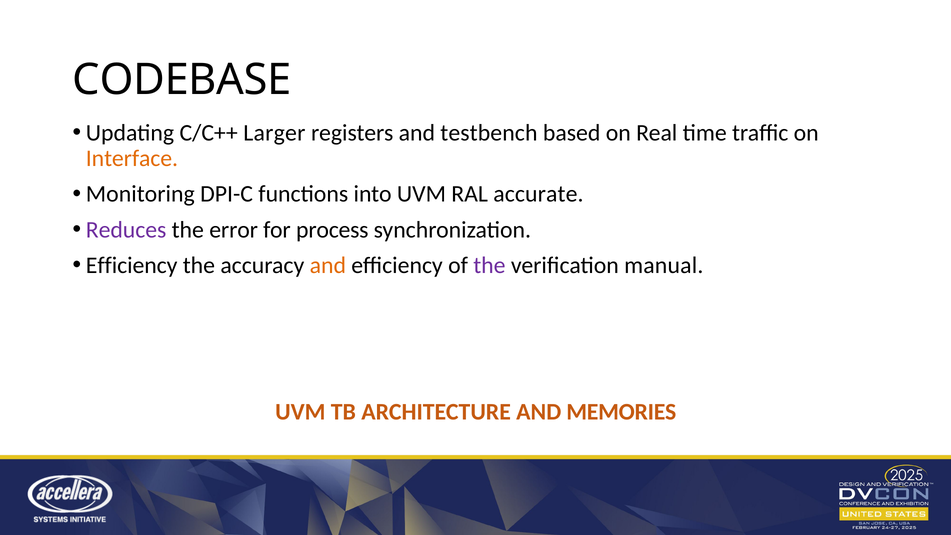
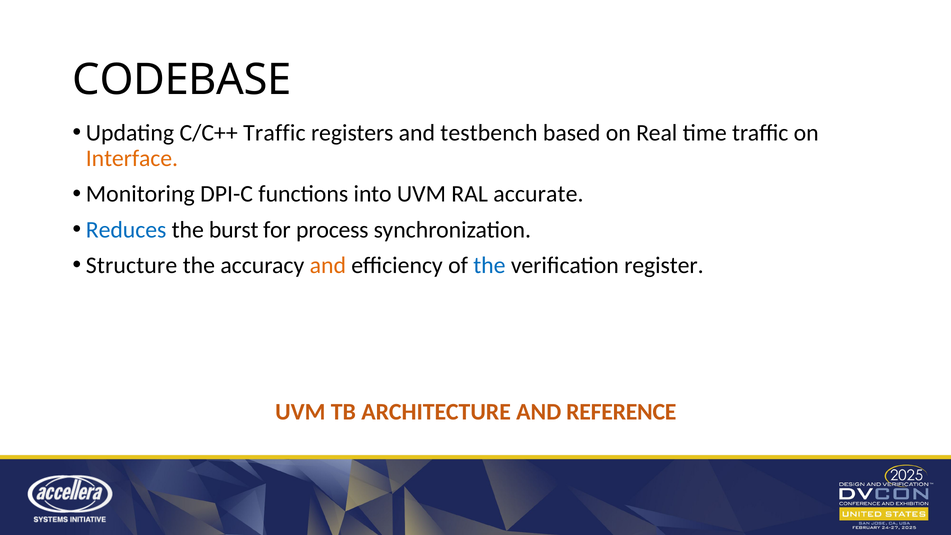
C/C++ Larger: Larger -> Traffic (274, 133)
Reduces colour: purple -> blue (126, 230)
error: error -> burst (234, 230)
Efficiency: Efficiency -> Structure (132, 265)
the colour: purple -> blue (489, 265)
manual: manual -> register (664, 265)
MEMORIES: MEMORIES -> REFERENCE (621, 412)
